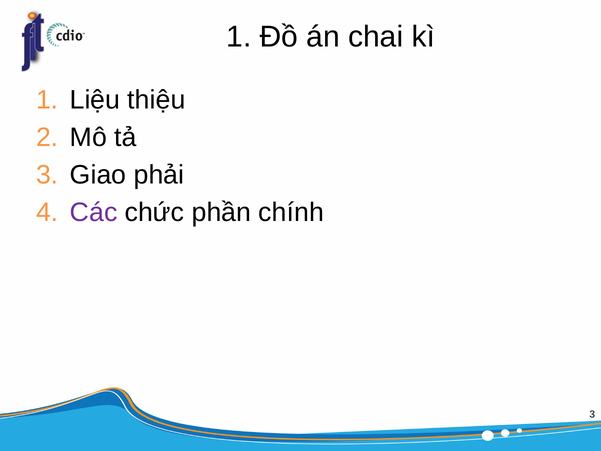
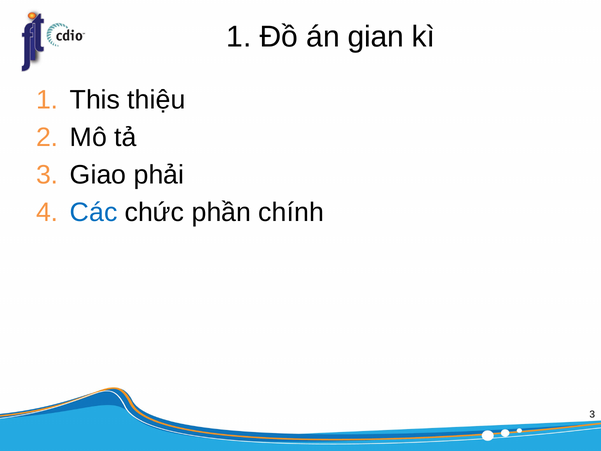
chai: chai -> gian (376, 37)
Liệu: Liệu -> This (95, 100)
Các colour: purple -> blue (94, 212)
